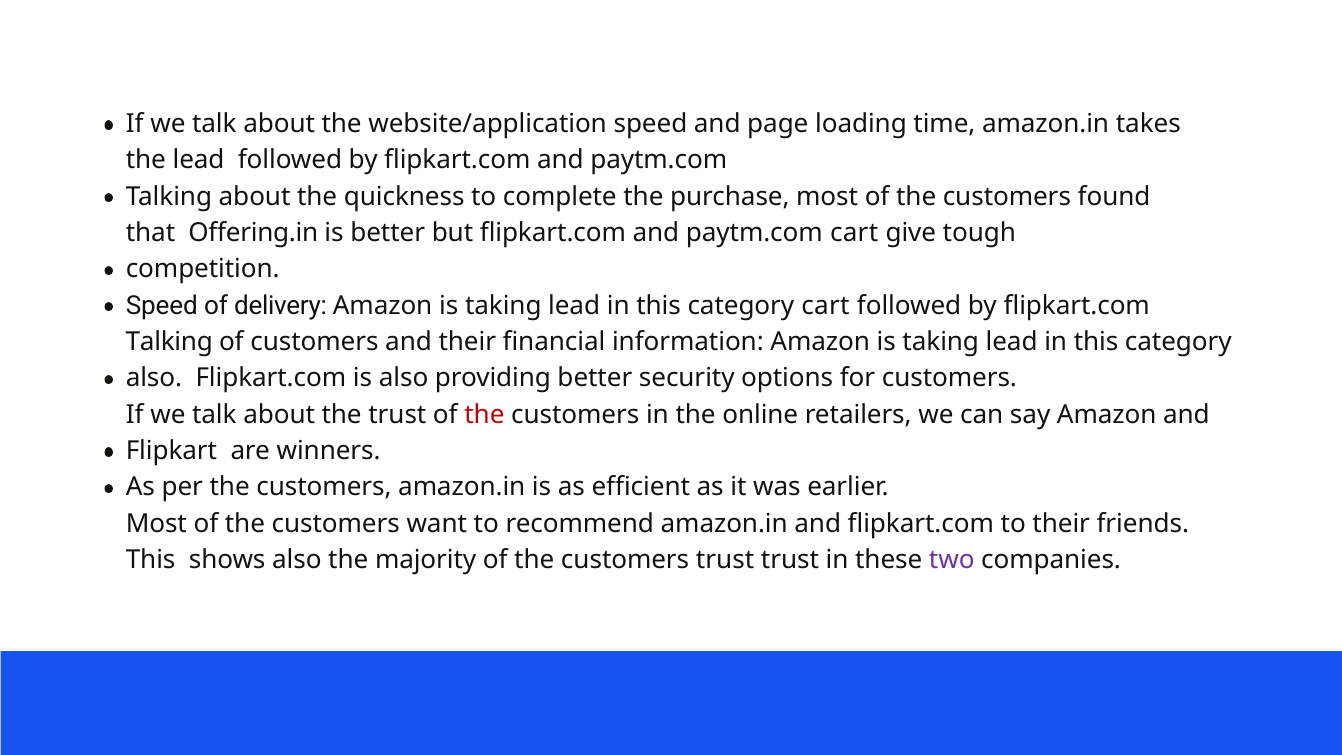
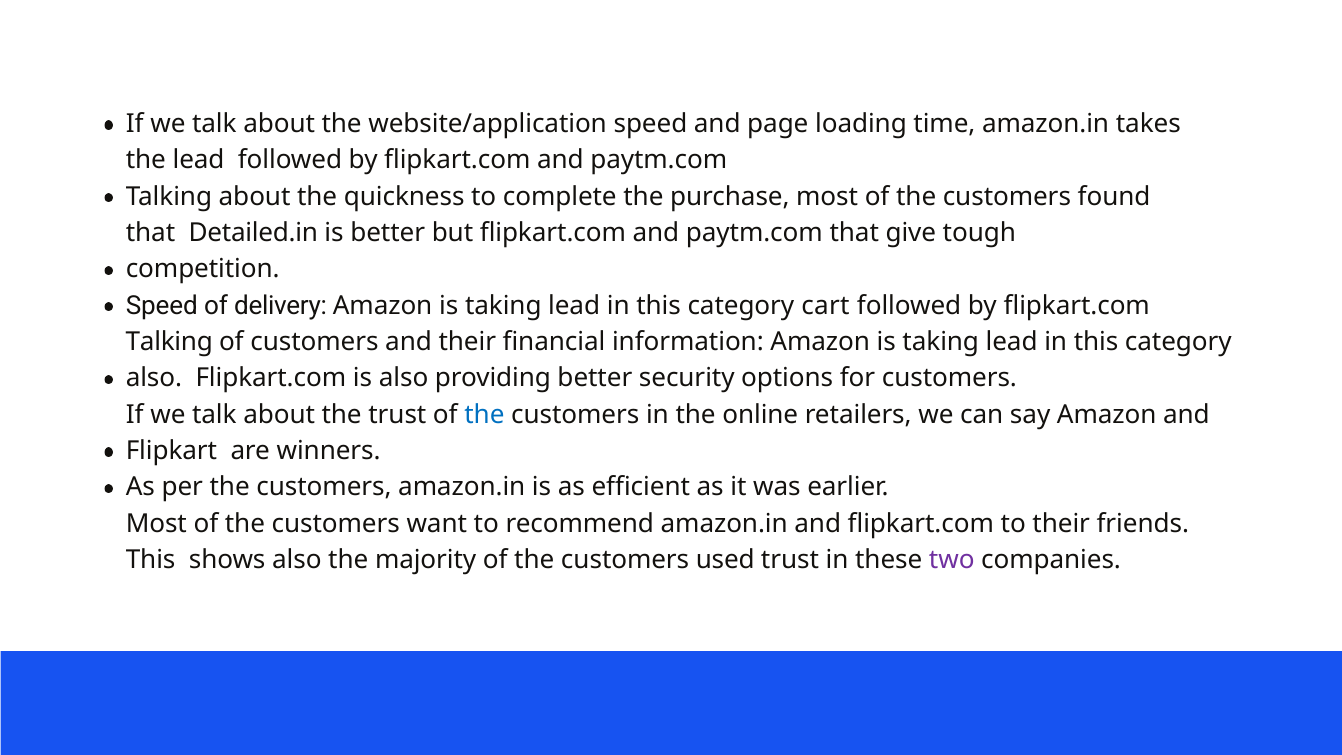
Offering.in: Offering.in -> Detailed.in (253, 233)
paytm.com cart: cart -> that (854, 233)
the colour: red -> blue (484, 414)
customers trust: trust -> used (725, 560)
